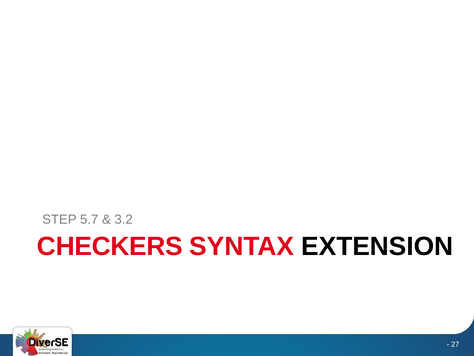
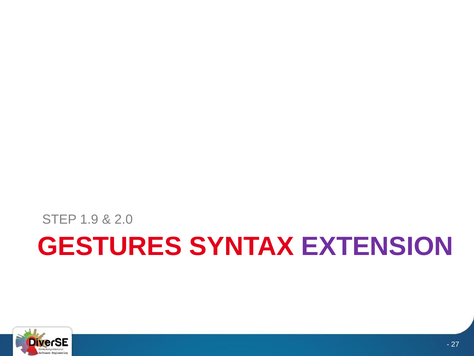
5.7: 5.7 -> 1.9 (89, 219)
3.2: 3.2 -> 2.0 (124, 219)
CHECKERS: CHECKERS -> GESTURES (110, 246)
EXTENSION colour: black -> purple (377, 246)
